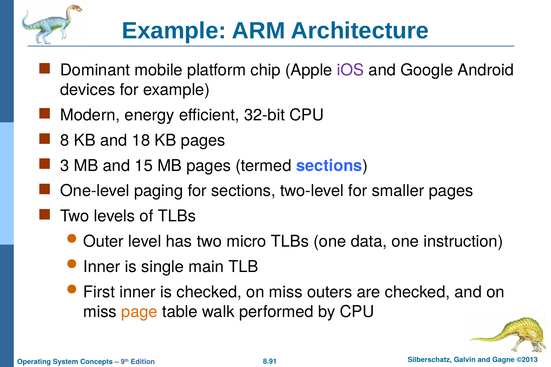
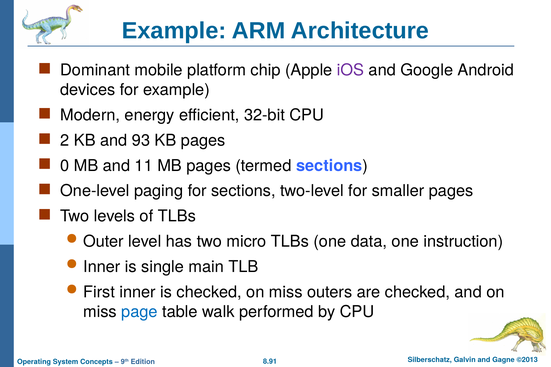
8: 8 -> 2 (65, 140)
18: 18 -> 93 (141, 140)
3: 3 -> 0 (65, 166)
15: 15 -> 11 (144, 166)
page colour: orange -> blue (139, 312)
